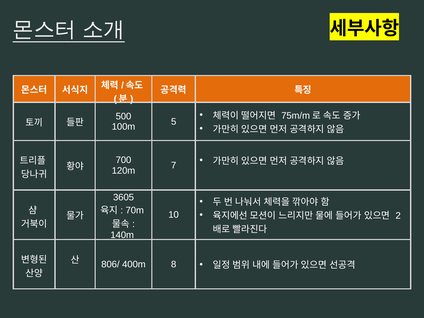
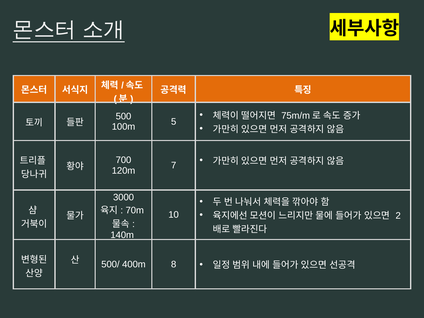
3605: 3605 -> 3000 (124, 197)
806/: 806/ -> 500/ (110, 264)
